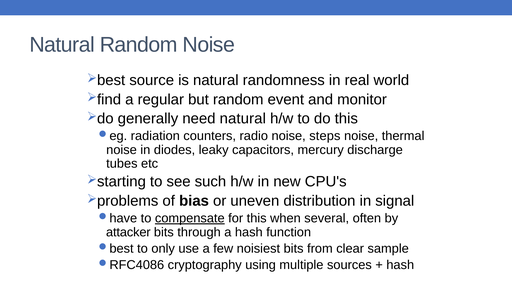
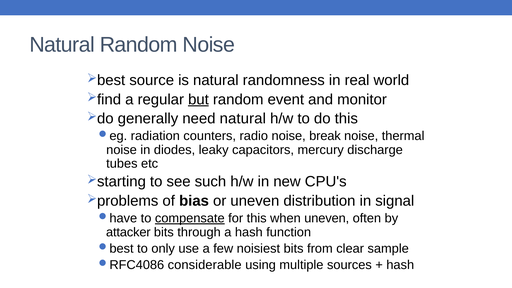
but underline: none -> present (198, 99)
steps: steps -> break (325, 136)
when several: several -> uneven (327, 218)
cryptography: cryptography -> considerable (205, 265)
